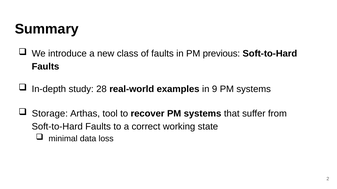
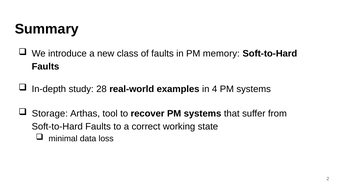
previous: previous -> memory (221, 54)
9: 9 -> 4 (215, 89)
